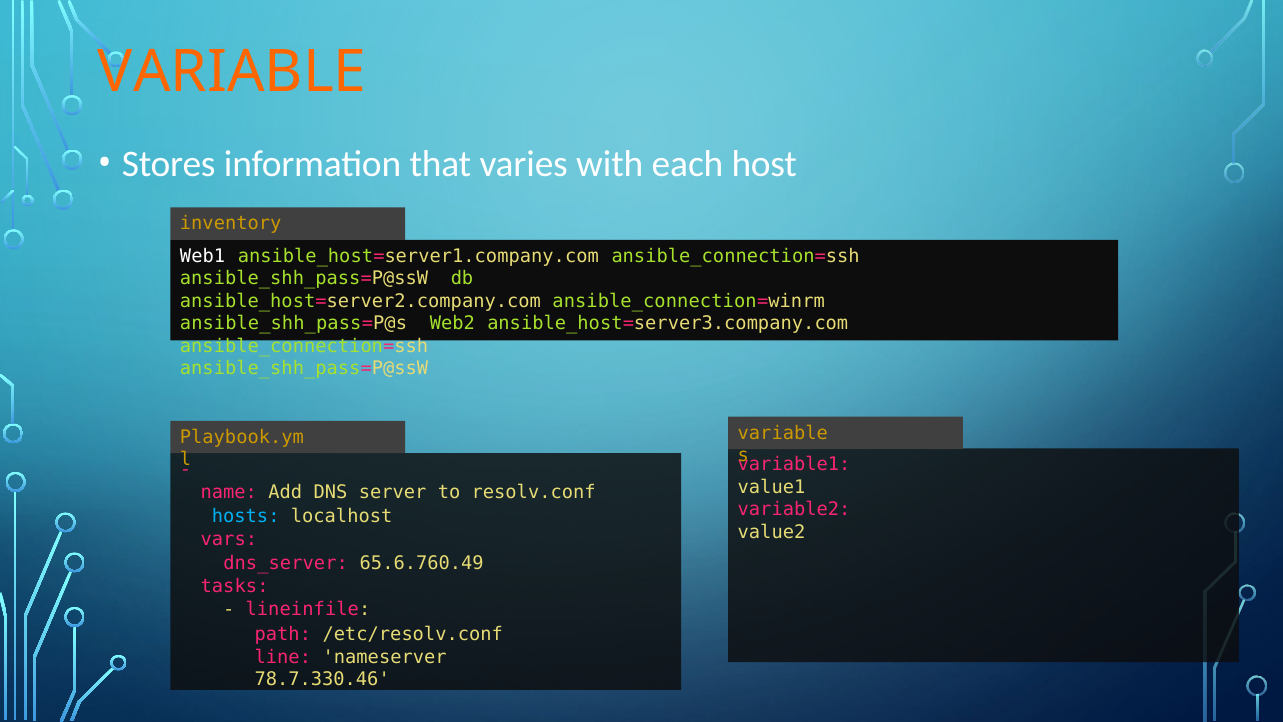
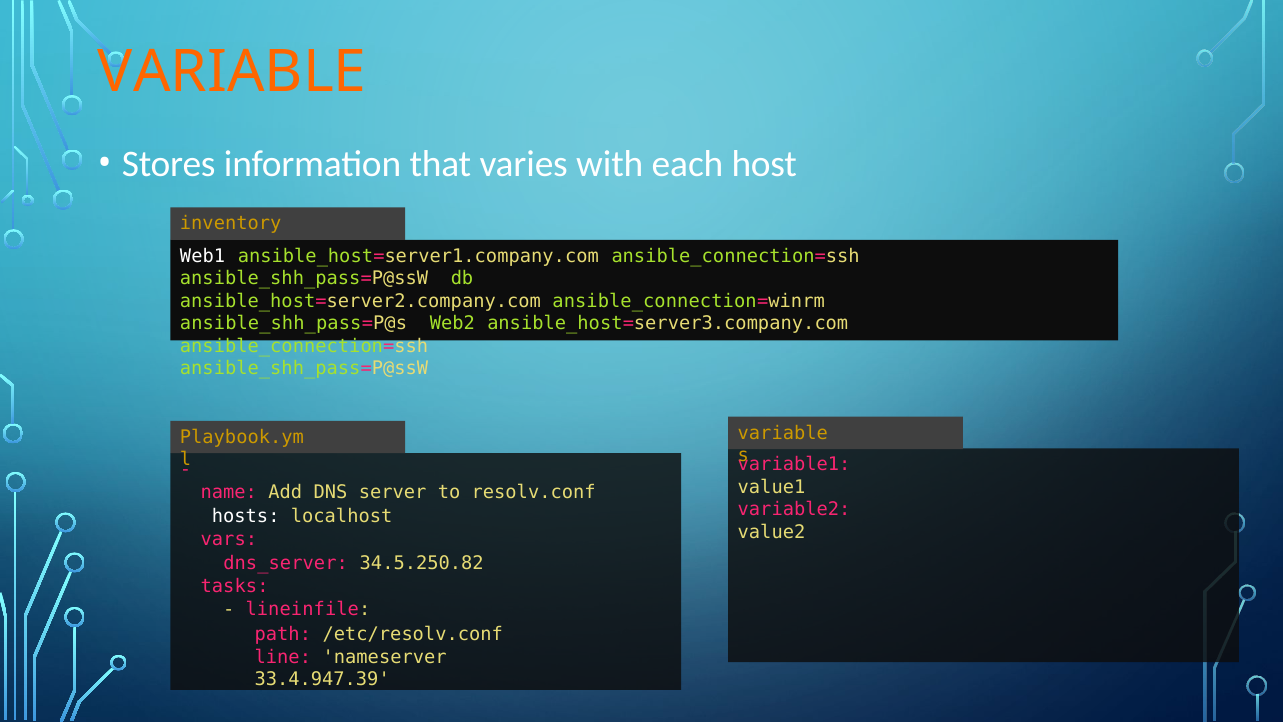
hosts colour: light blue -> white (246, 516)
65.6.760.49: 65.6.760.49 -> 34.5.250.82 (422, 563)
78.7.330.46: 78.7.330.46 -> 33.4.947.39 (322, 679)
